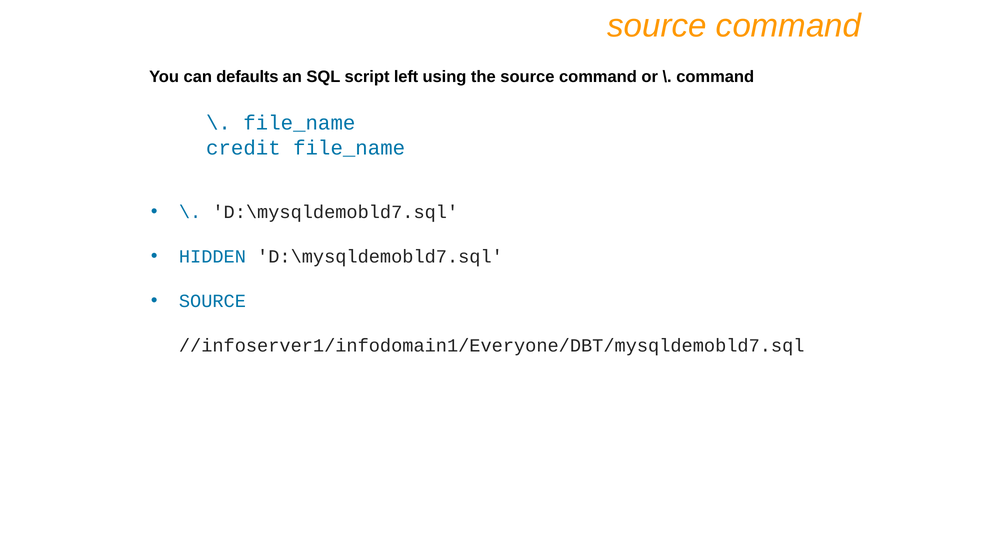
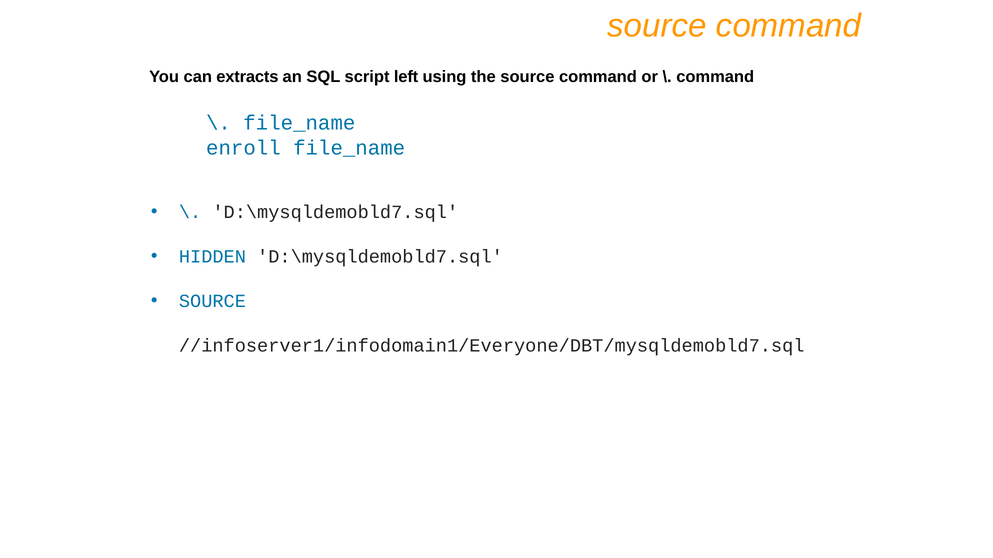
defaults: defaults -> extracts (247, 77)
credit: credit -> enroll (243, 148)
